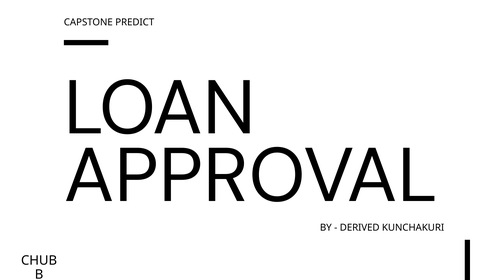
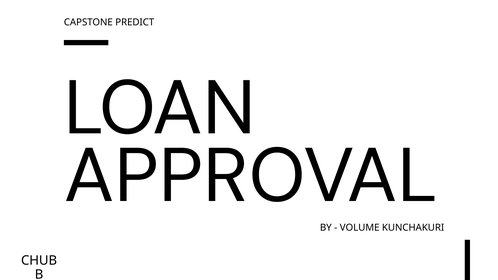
DERIVED: DERIVED -> VOLUME (360, 228)
